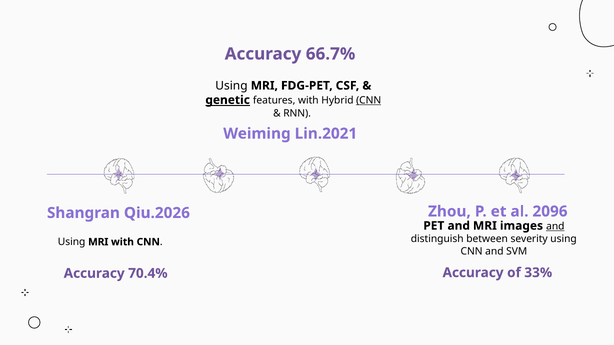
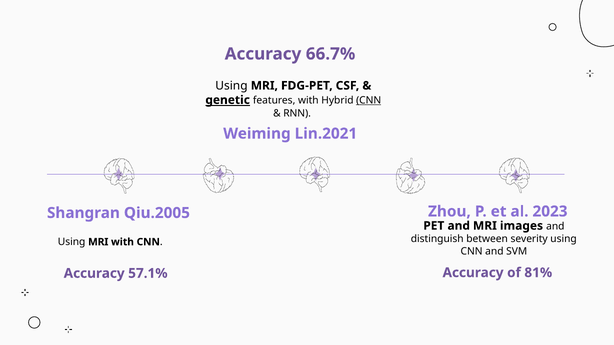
2096: 2096 -> 2023 (550, 212)
Qiu.2026: Qiu.2026 -> Qiu.2005 (157, 213)
and underline: present -> none (555, 227)
33%: 33% -> 81% (538, 273)
70.4%: 70.4% -> 57.1% (148, 274)
